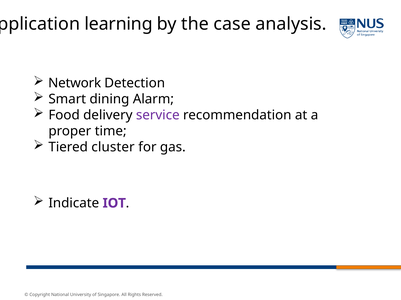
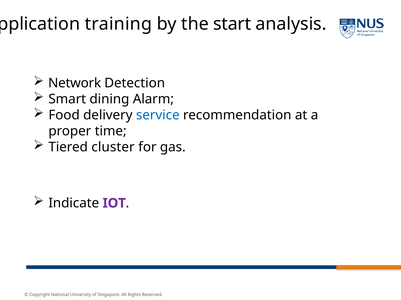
learning: learning -> training (118, 24)
case: case -> start (232, 24)
service colour: purple -> blue (158, 116)
